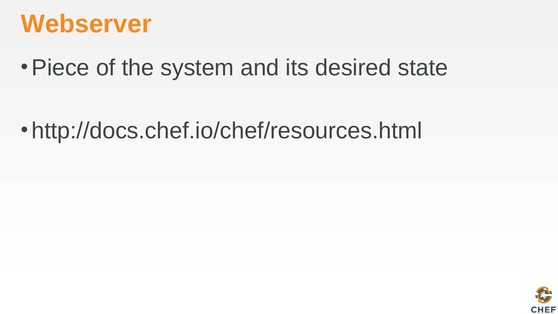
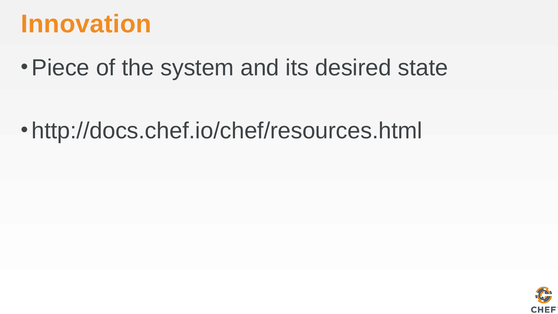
Webserver: Webserver -> Innovation (86, 24)
